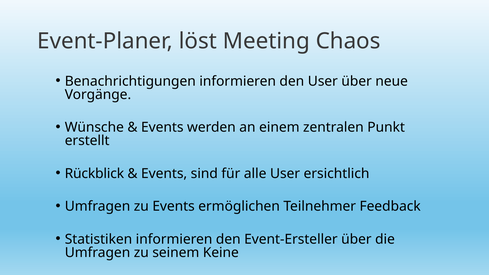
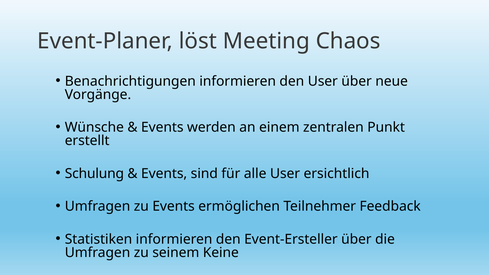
Rückblick: Rückblick -> Schulung (94, 174)
